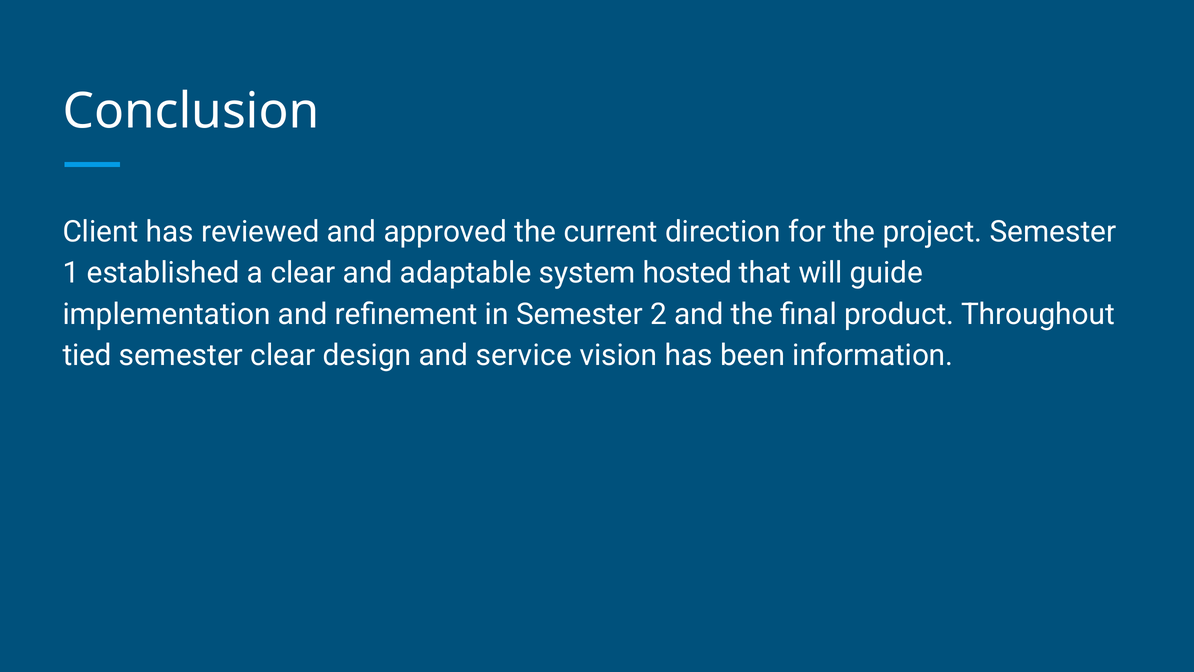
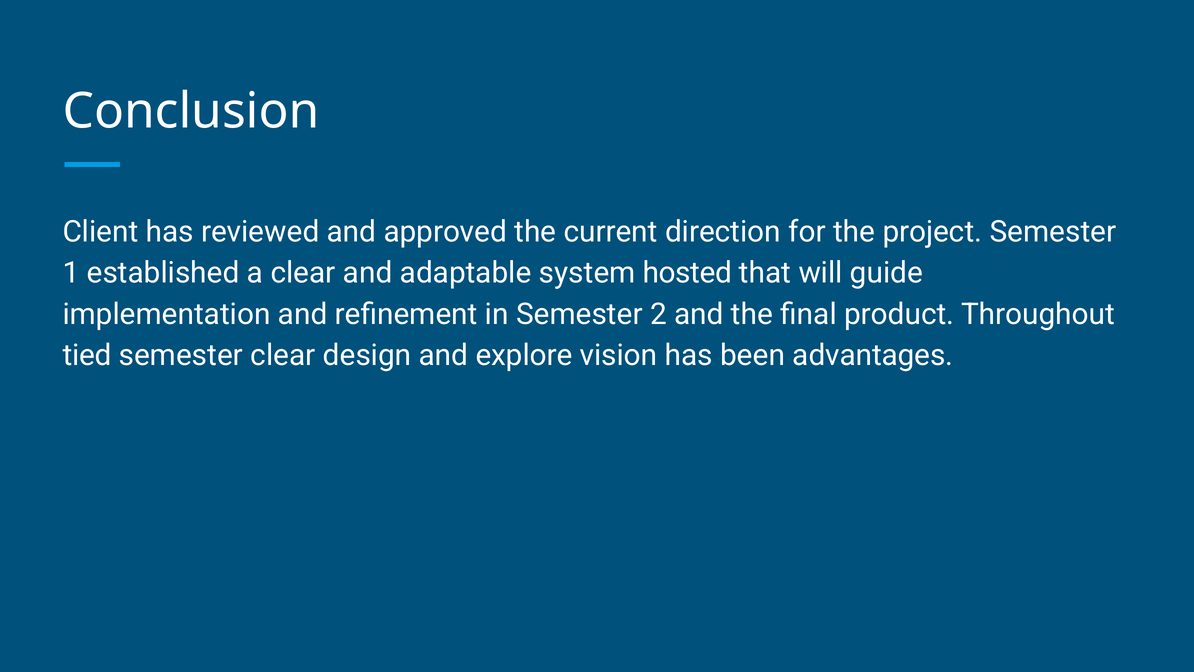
service: service -> explore (524, 355)
information: information -> advantages (873, 355)
